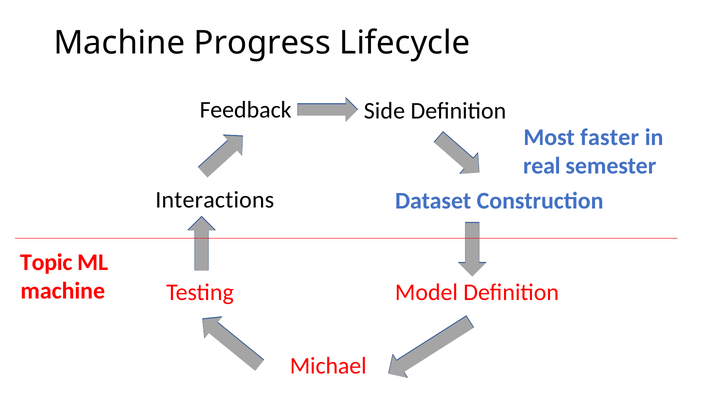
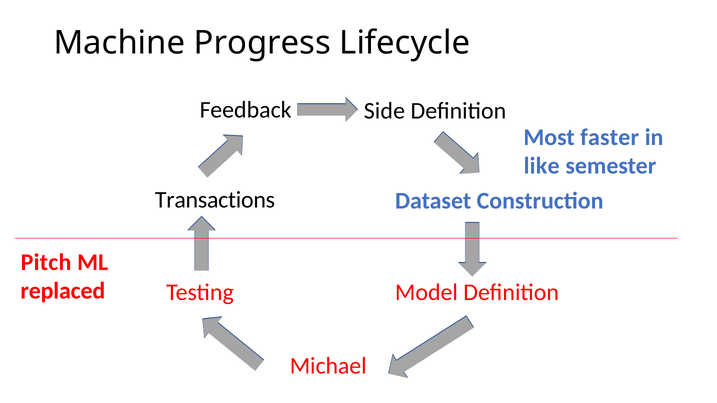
real: real -> like (542, 166)
Interactions: Interactions -> Transactions (215, 200)
Topic: Topic -> Pitch (46, 262)
machine: machine -> replaced (63, 291)
